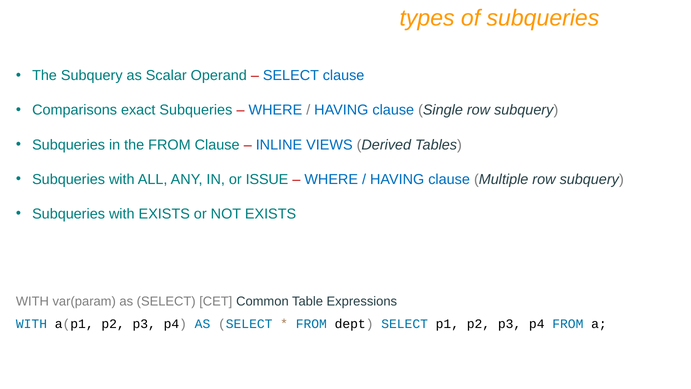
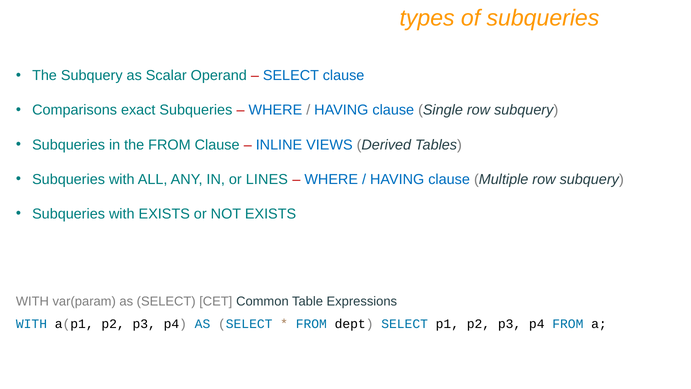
ISSUE: ISSUE -> LINES (267, 179)
